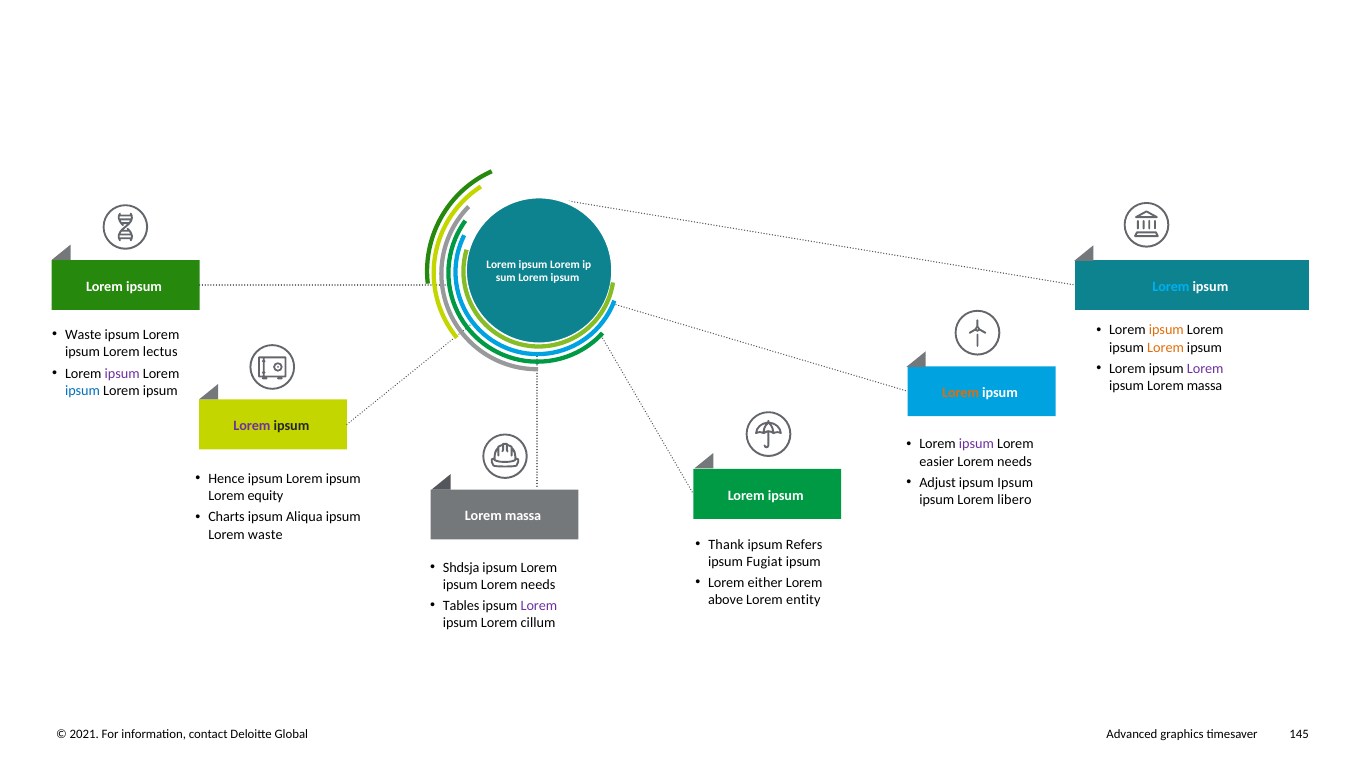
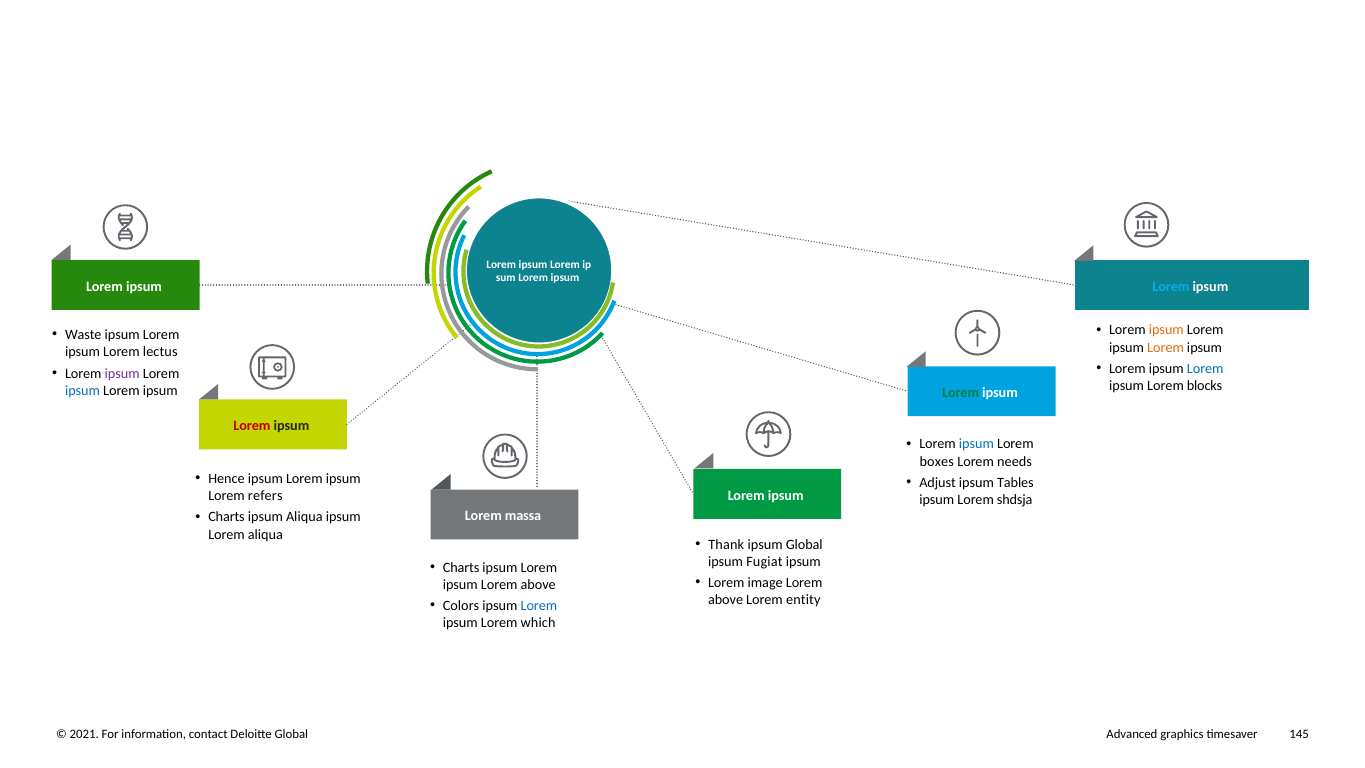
Lorem colour: purple -> blue (1205, 369)
massa: massa -> blocks (1205, 386)
Lorem colour: orange -> green (961, 393)
Lorem colour: purple -> red (252, 426)
ipsum colour: purple -> blue (976, 444)
easier: easier -> boxes (937, 461)
Ipsum: Ipsum -> Tables (1015, 483)
equity: equity -> refers (265, 496)
libero: libero -> shdsja (1015, 500)
Lorem waste: waste -> aliqua (265, 534)
ipsum Refers: Refers -> Global (804, 544)
Shdsja: Shdsja -> Charts (461, 567)
either: either -> image (765, 583)
ipsum Lorem needs: needs -> above (538, 585)
Tables: Tables -> Colors (461, 606)
Lorem colour: purple -> blue (539, 606)
cillum: cillum -> which (538, 623)
